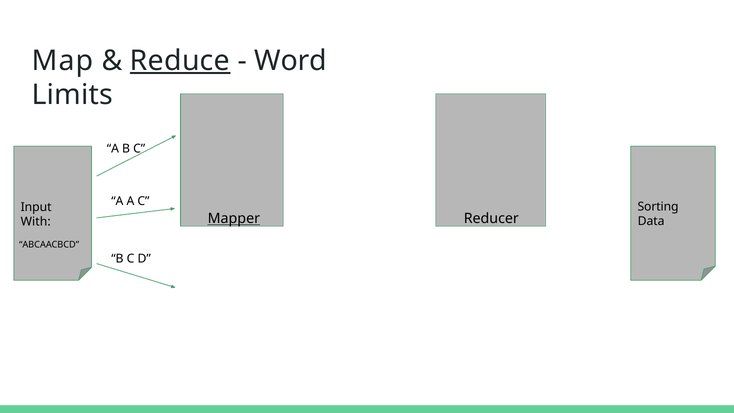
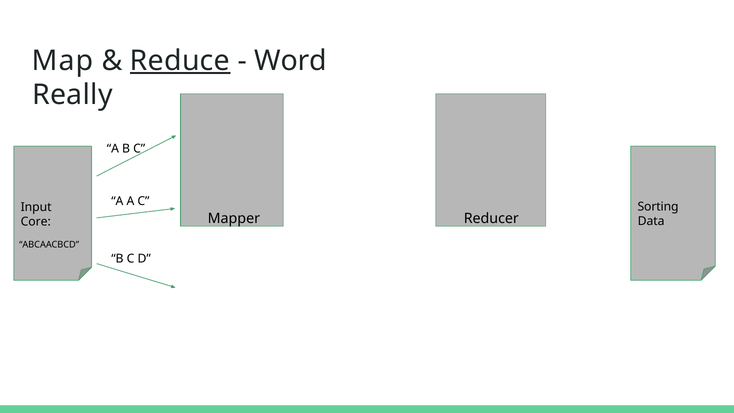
Limits: Limits -> Really (72, 95)
Mapper underline: present -> none (234, 218)
With: With -> Core (36, 222)
